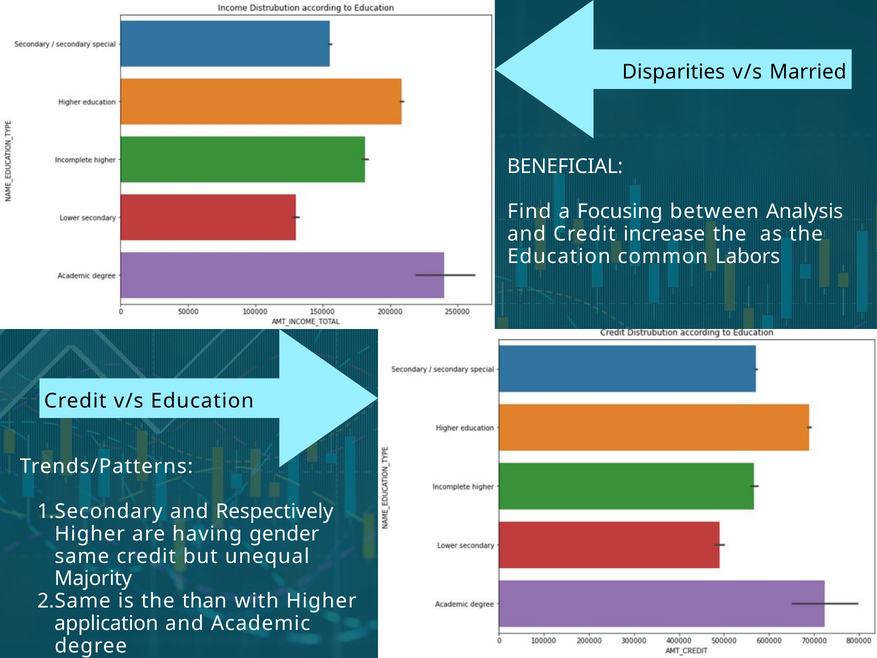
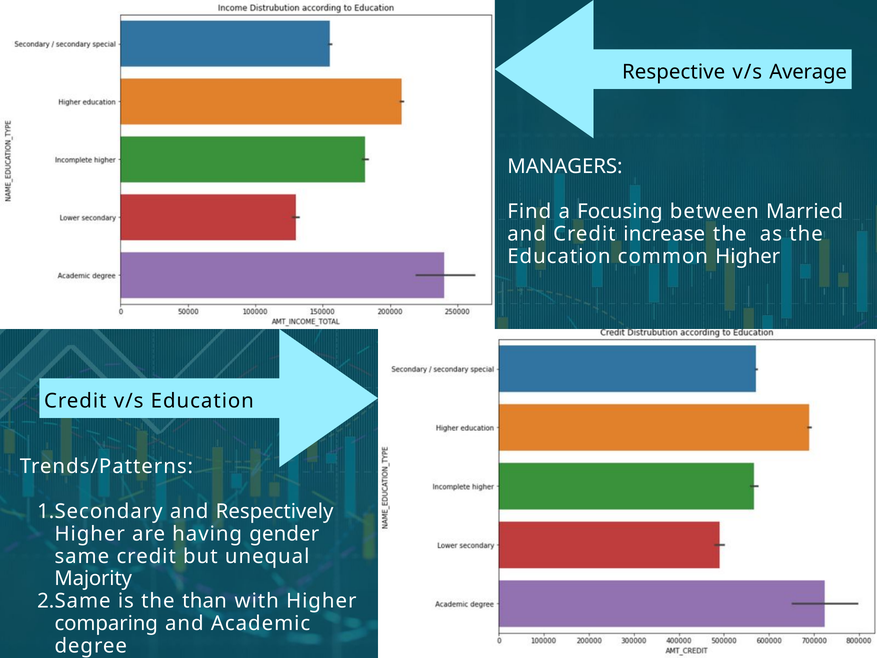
Disparities: Disparities -> Respective (674, 72)
Married: Married -> Average (808, 72)
BENEFICIAL: BENEFICIAL -> MANAGERS (565, 166)
Analysis: Analysis -> Married (805, 211)
common Labors: Labors -> Higher (748, 256)
application: application -> comparing (106, 623)
